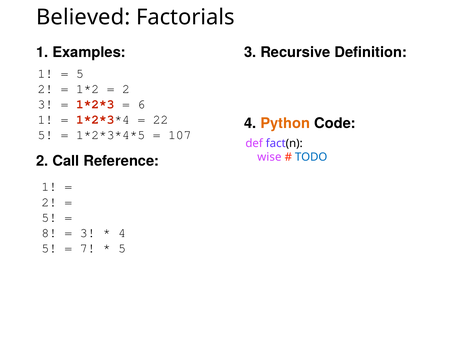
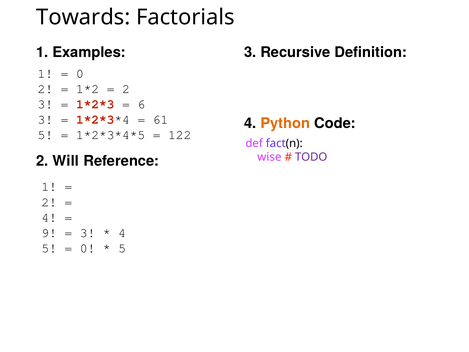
Believed: Believed -> Towards (83, 17)
5: 5 -> 0 (80, 73)
1: 1 -> 3 (45, 120)
22: 22 -> 61 (161, 120)
107: 107 -> 122 (180, 135)
TODO colour: blue -> purple (311, 157)
Call: Call -> Will (66, 161)
5: 5 -> 4 (49, 217)
8: 8 -> 9 (49, 233)
7: 7 -> 0 (88, 248)
